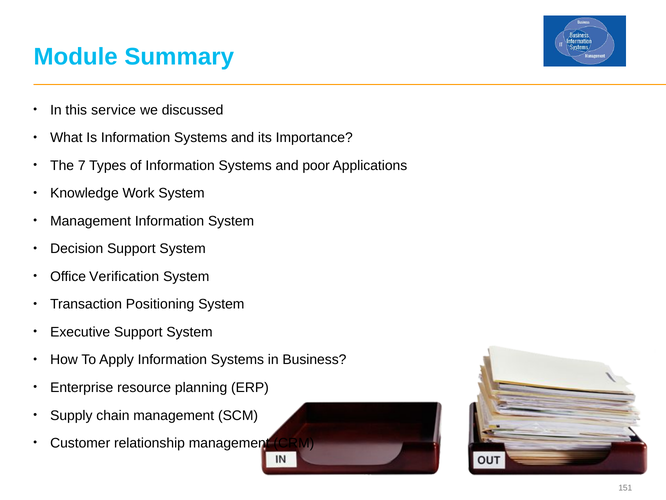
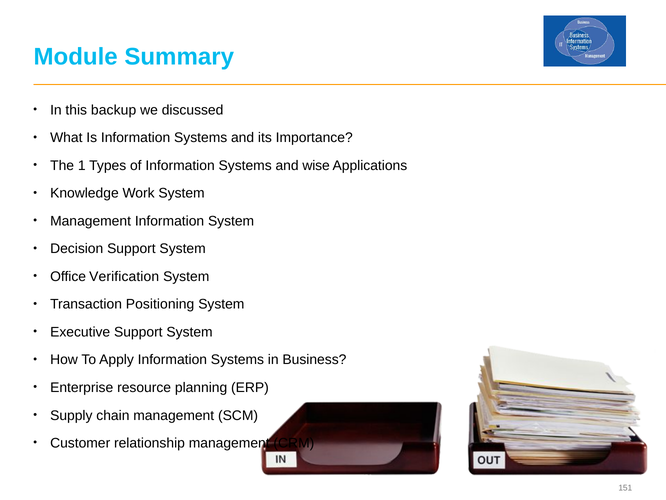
service: service -> backup (114, 110)
7: 7 -> 1 (82, 165)
poor: poor -> wise (316, 165)
